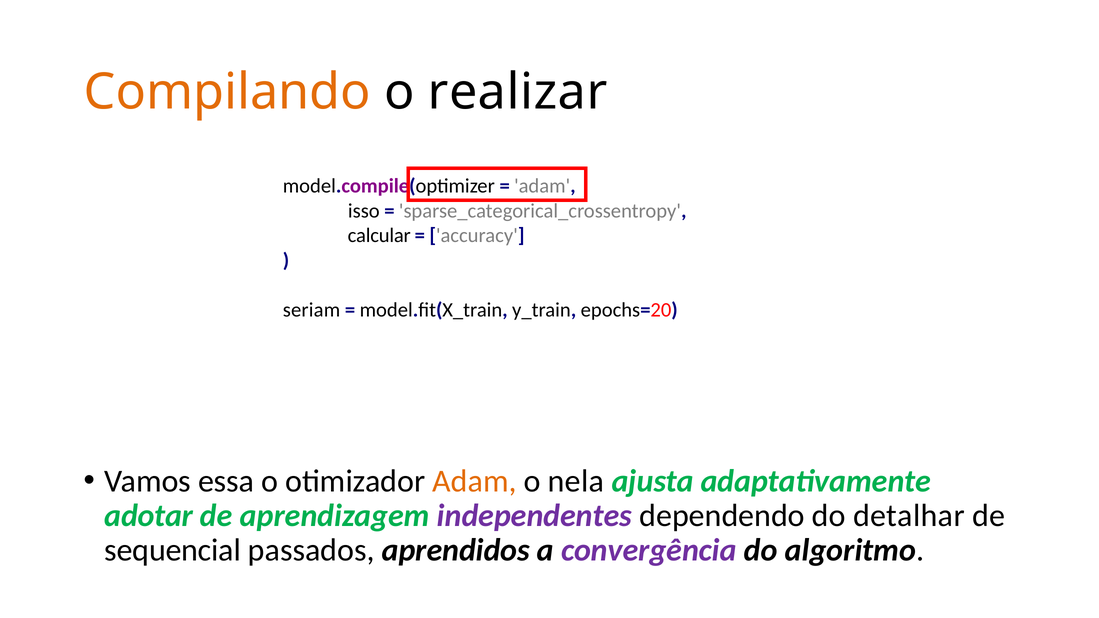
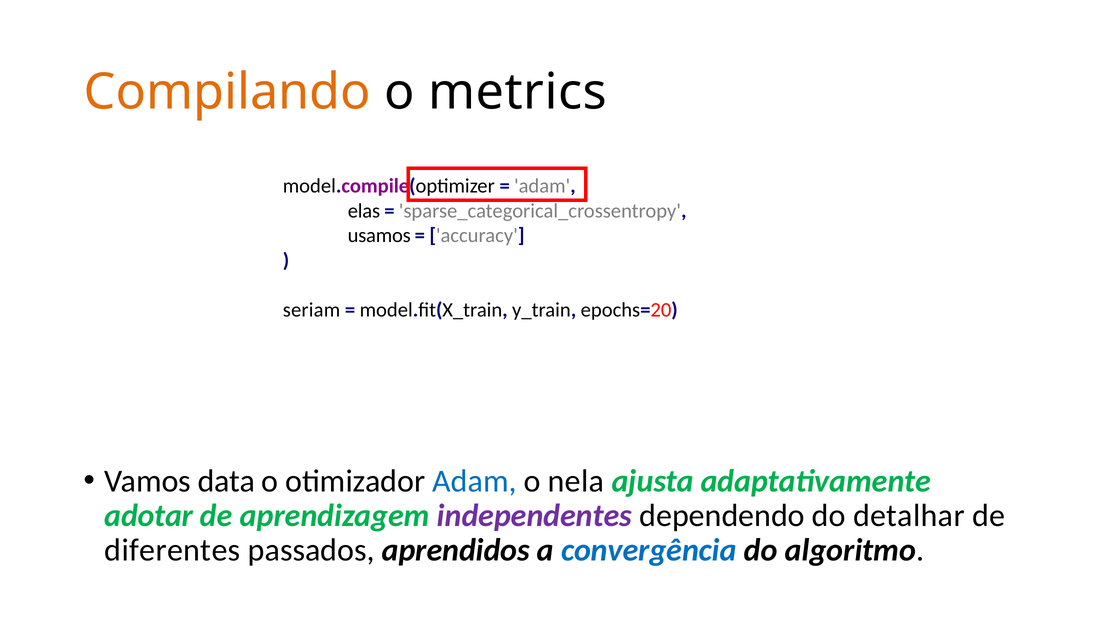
realizar: realizar -> metrics (518, 92)
isso: isso -> elas (364, 211)
calcular: calcular -> usamos (379, 236)
essa: essa -> data (226, 481)
Adam colour: orange -> blue (475, 481)
sequencial: sequencial -> diferentes (172, 551)
convergência colour: purple -> blue (649, 551)
